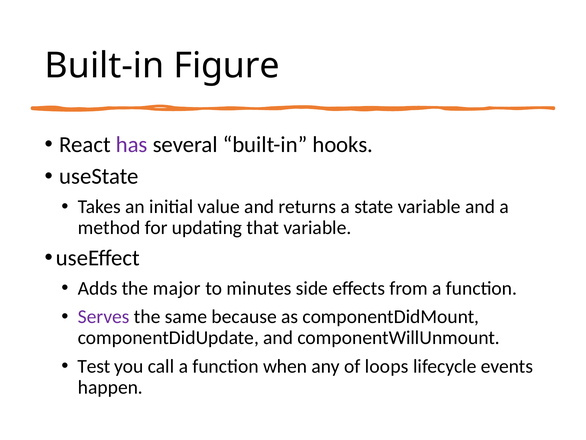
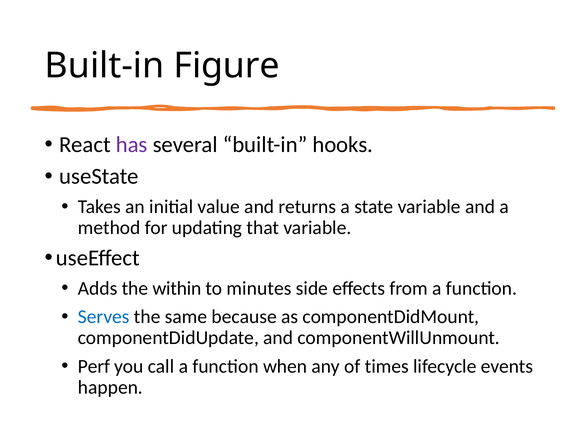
major: major -> within (177, 288)
Serves colour: purple -> blue (104, 316)
Test: Test -> Perf (94, 366)
loops: loops -> times (387, 366)
